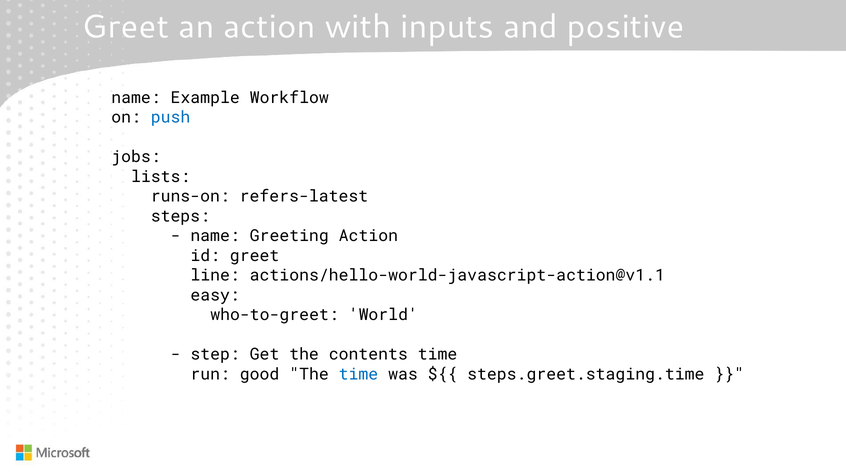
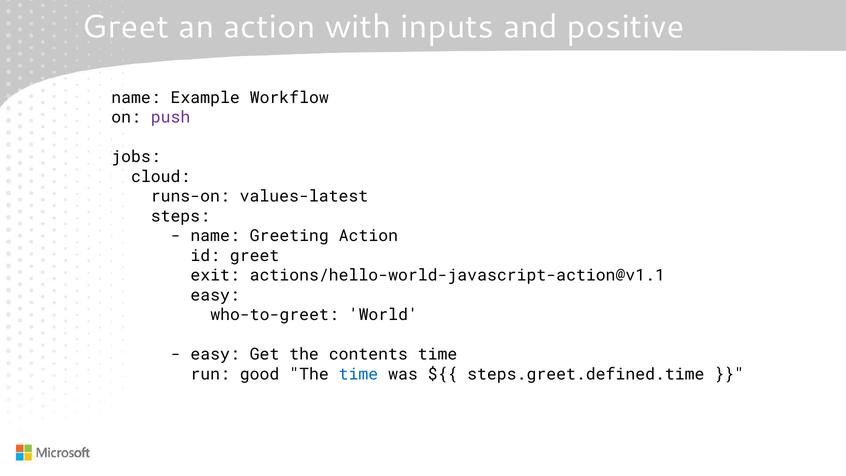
push colour: blue -> purple (171, 117)
lists: lists -> cloud (161, 177)
refers-latest: refers-latest -> values-latest (304, 196)
line: line -> exit (215, 275)
step: step -> easy (215, 354)
steps.greet.staging.time: steps.greet.staging.time -> steps.greet.defined.time (586, 374)
